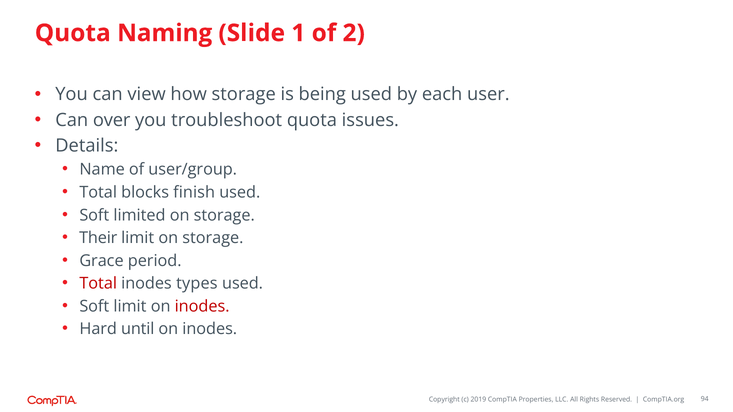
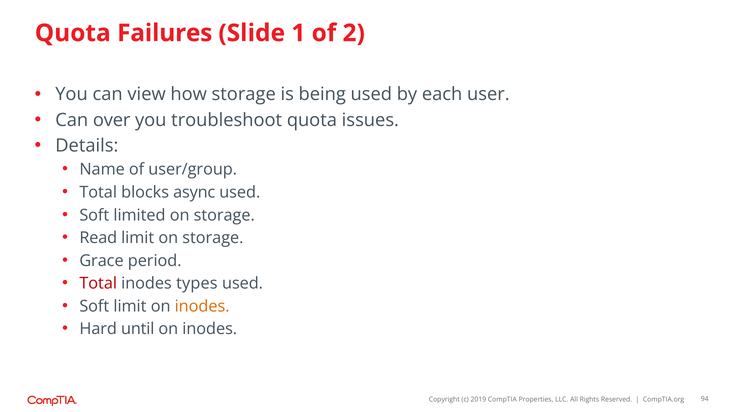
Naming: Naming -> Failures (165, 33)
finish: finish -> async (194, 193)
Their: Their -> Read (98, 238)
inodes colour: red -> orange (202, 307)
